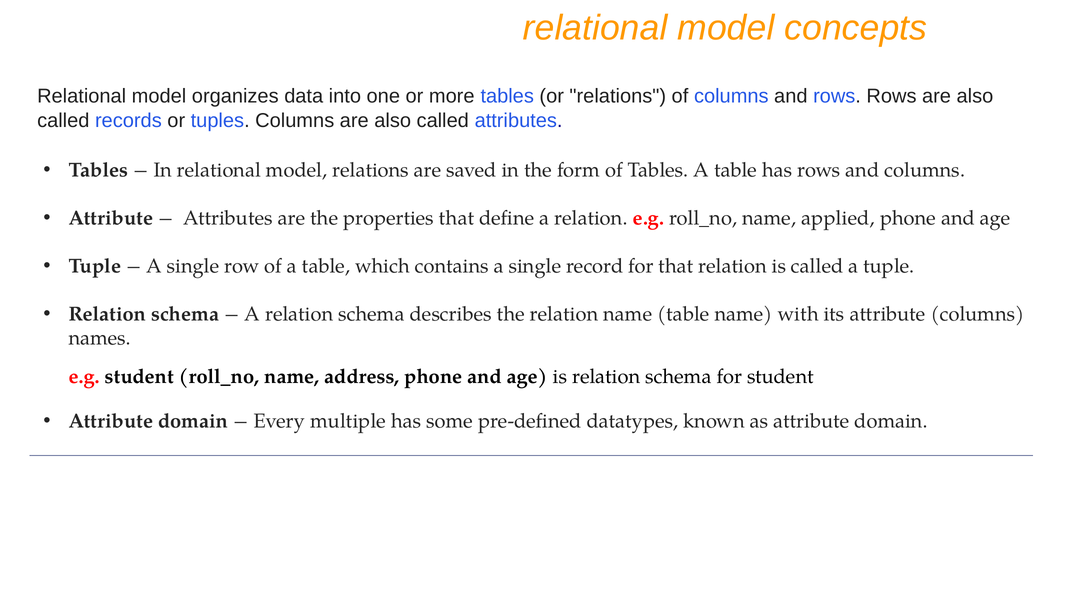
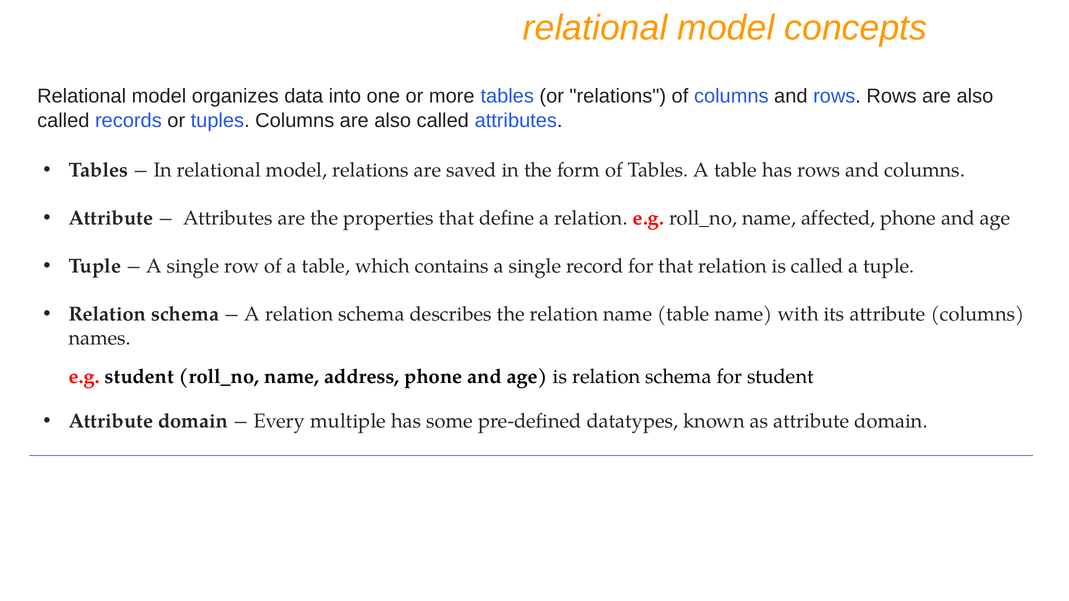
applied: applied -> affected (838, 218)
